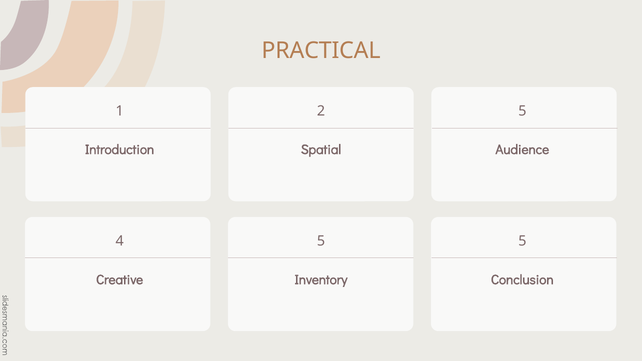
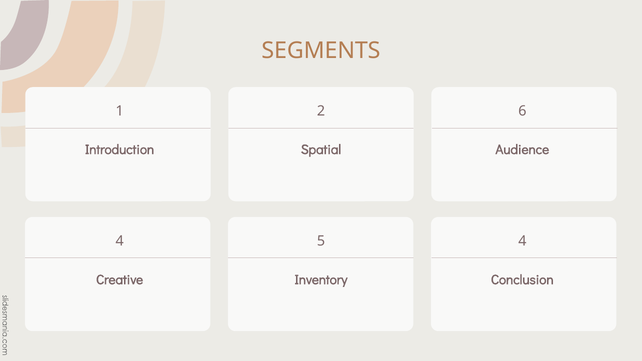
PRACTICAL: PRACTICAL -> SEGMENTS (321, 51)
2 5: 5 -> 6 (522, 111)
5 5: 5 -> 4 (522, 241)
